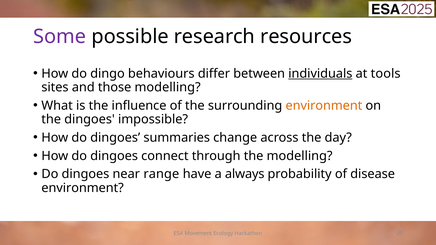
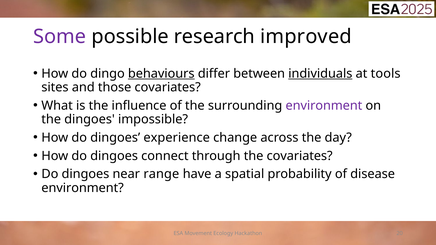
resources: resources -> improved (306, 37)
behaviours underline: none -> present (161, 74)
those modelling: modelling -> covariates (168, 87)
environment colour: orange -> purple (324, 106)
summaries: summaries -> experience (177, 138)
the modelling: modelling -> covariates (300, 156)
always: always -> spatial (245, 174)
